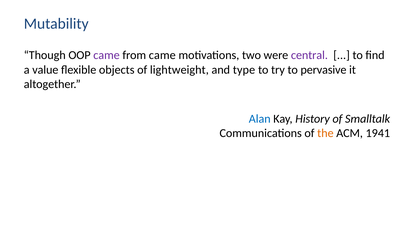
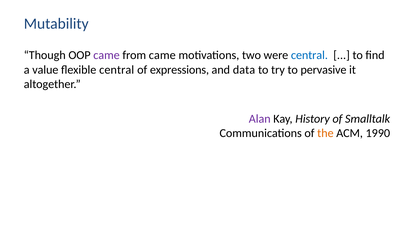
central colour: purple -> blue (309, 55)
flexible objects: objects -> central (117, 70)
lightweight: lightweight -> expressions (179, 70)
type: type -> data (244, 70)
Alan colour: blue -> purple (260, 119)
1941: 1941 -> 1990 (378, 133)
